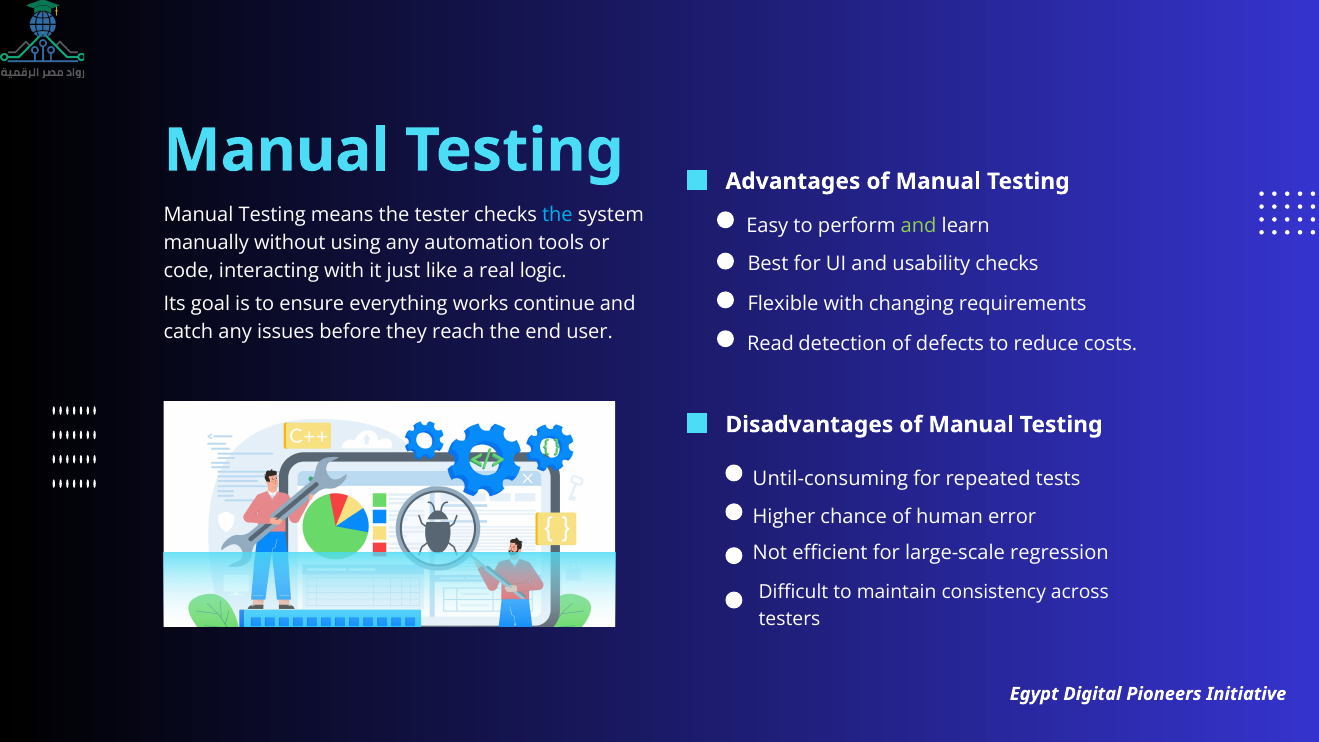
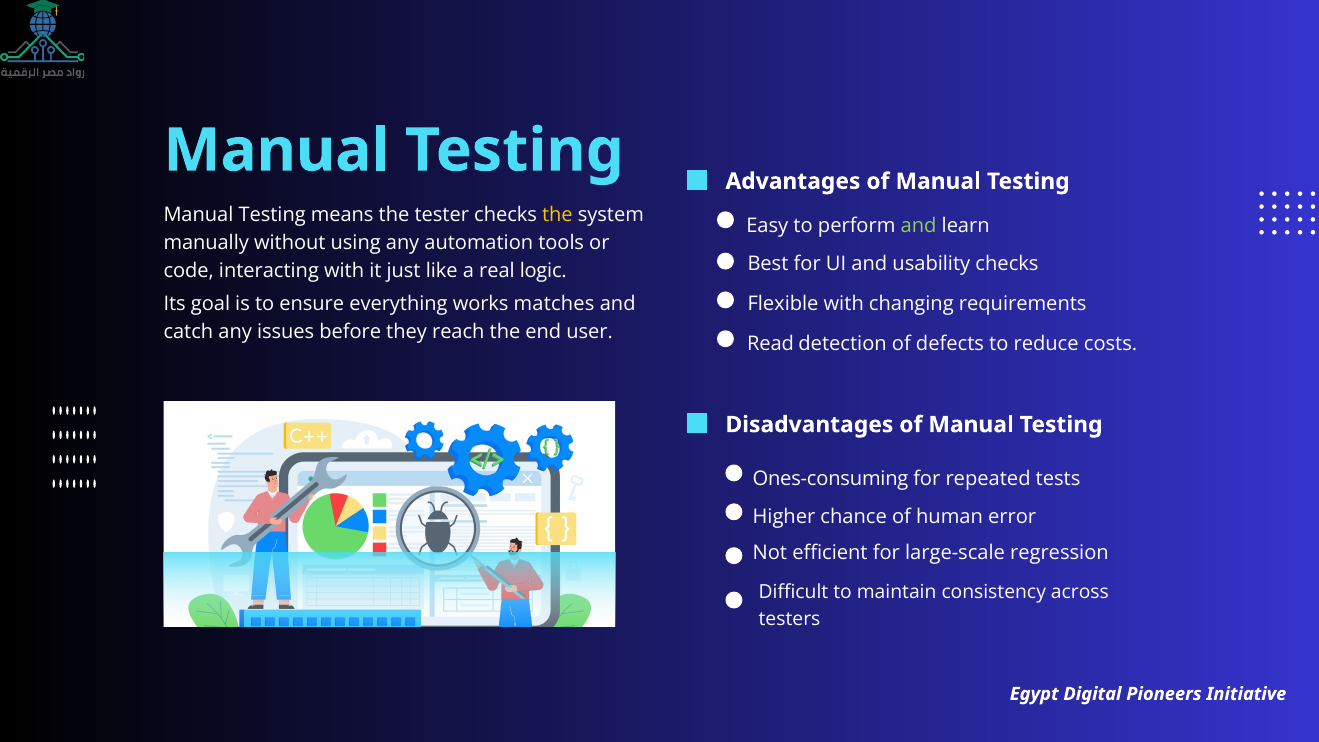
the colour: light blue -> yellow (557, 215)
continue: continue -> matches (554, 304)
Until-consuming: Until-consuming -> Ones-consuming (831, 479)
